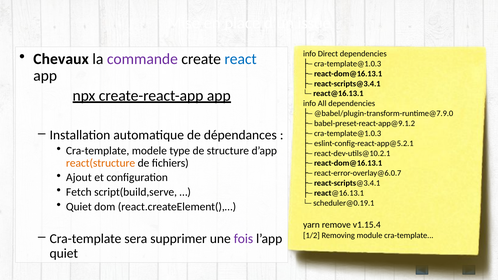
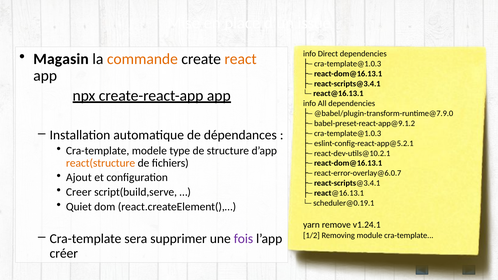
Chevaux: Chevaux -> Magasin (61, 59)
commande colour: purple -> orange (142, 59)
react colour: blue -> orange (241, 59)
Fetch: Fetch -> Creer (79, 192)
v1.15.4: v1.15.4 -> v1.24.1 (367, 225)
quiet: quiet -> créer (64, 253)
